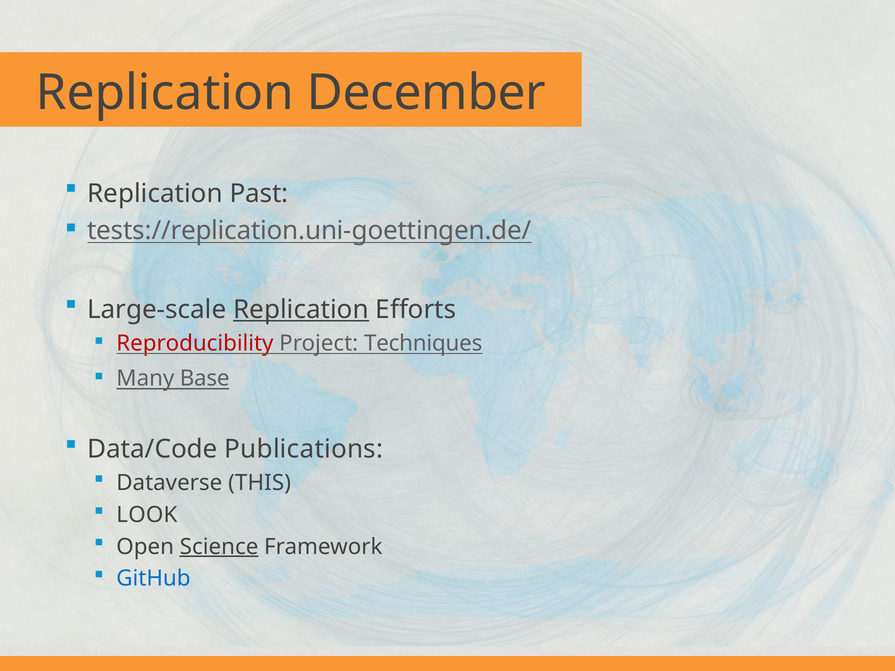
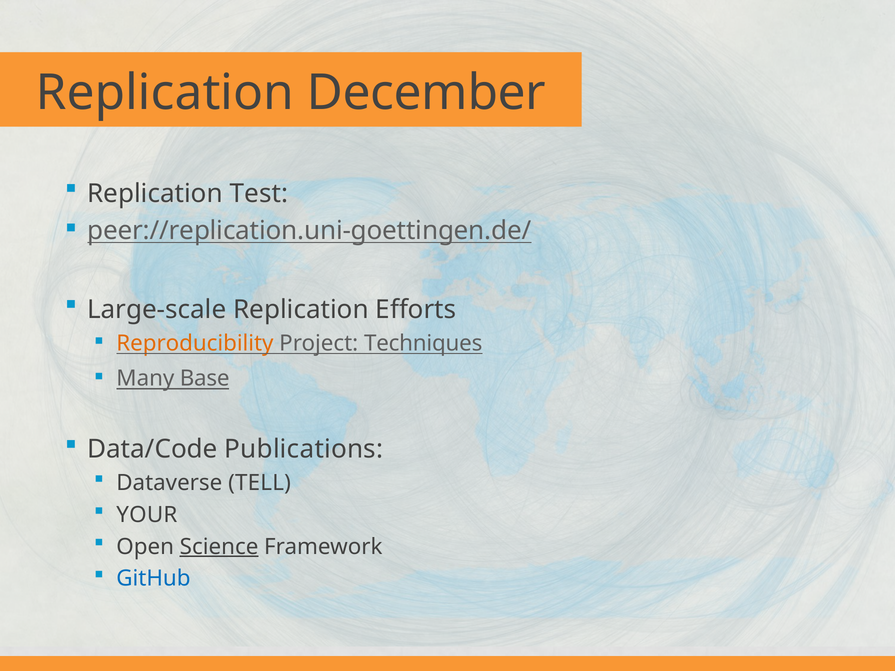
Past: Past -> Test (259, 193)
tests://replication.uni-goettingen.de/: tests://replication.uni-goettingen.de/ -> peer://replication.uni-goettingen.de/ (309, 231)
Replication underline: present -> none (301, 310)
Reproducibility colour: red -> orange (195, 343)
THIS: THIS -> TELL (260, 483)
LOOK: LOOK -> YOUR (147, 515)
